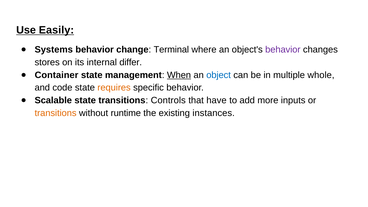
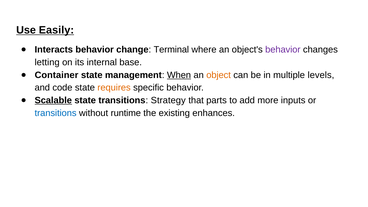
Systems: Systems -> Interacts (54, 50)
stores: stores -> letting (47, 62)
differ: differ -> base (131, 62)
object colour: blue -> orange (219, 75)
whole: whole -> levels (321, 75)
Scalable underline: none -> present (53, 100)
Controls: Controls -> Strategy (168, 100)
have: have -> parts (217, 100)
transitions colour: orange -> blue (56, 113)
instances: instances -> enhances (214, 113)
